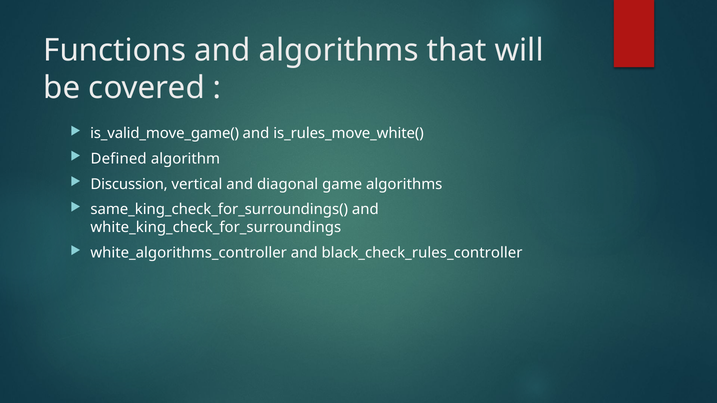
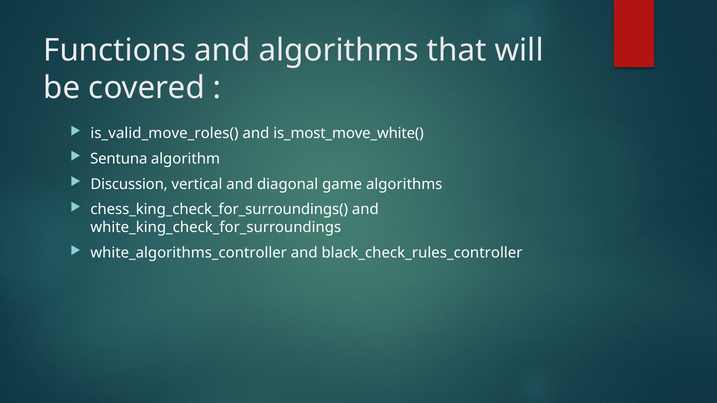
is_valid_move_game(: is_valid_move_game( -> is_valid_move_roles( (165, 133)
is_rules_move_white(: is_rules_move_white( -> is_most_move_white( (349, 133)
Defined: Defined -> Sentuna (119, 159)
same_king_check_for_surroundings(: same_king_check_for_surroundings( -> chess_king_check_for_surroundings( (219, 210)
